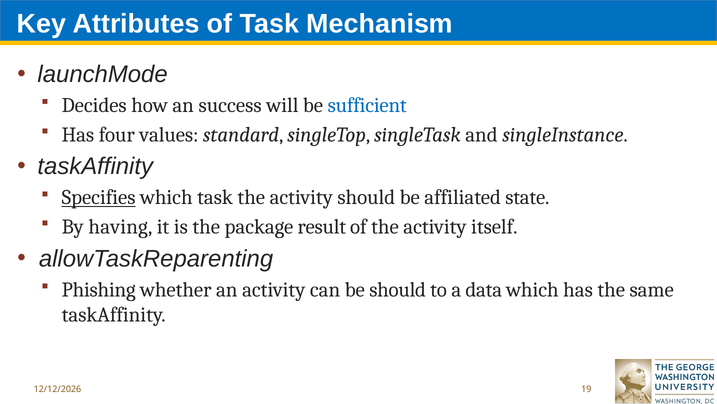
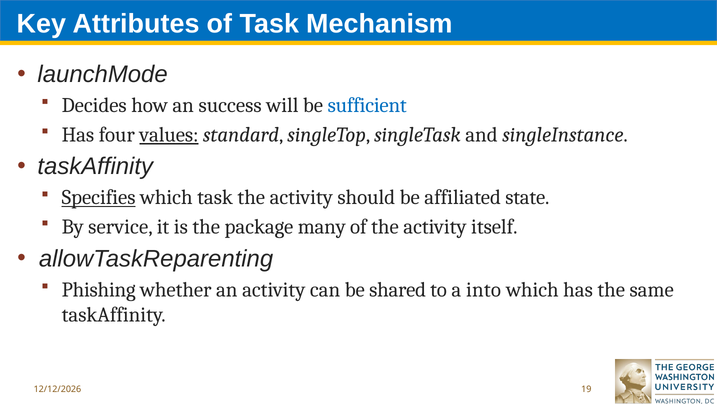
values underline: none -> present (169, 134)
having: having -> service (120, 226)
result: result -> many (322, 226)
be should: should -> shared (398, 289)
data: data -> into (484, 289)
